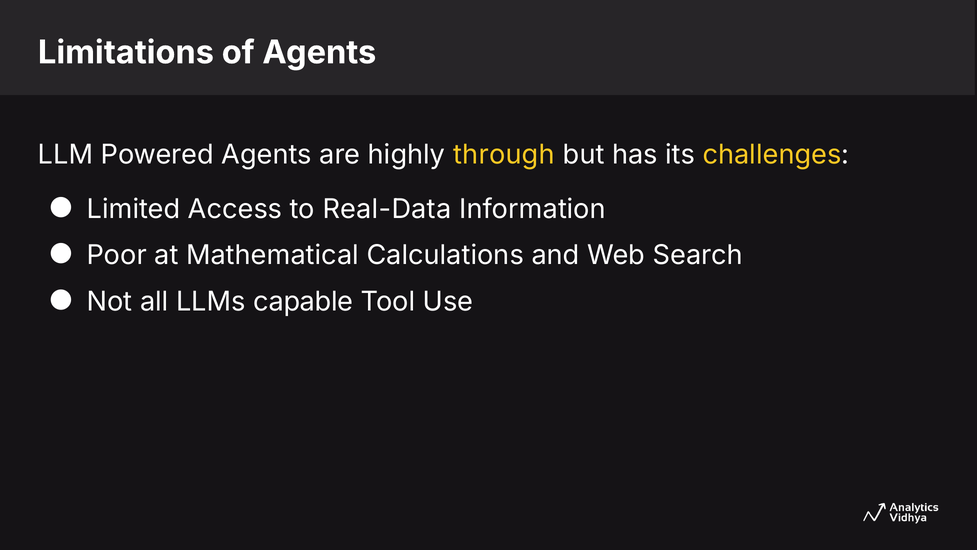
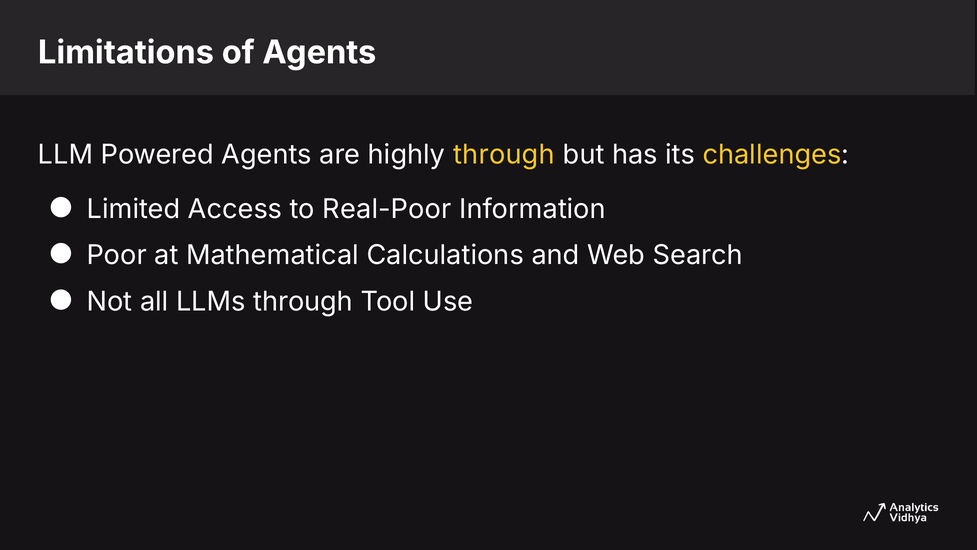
Real-Data: Real-Data -> Real-Poor (387, 209)
LLMs capable: capable -> through (303, 301)
